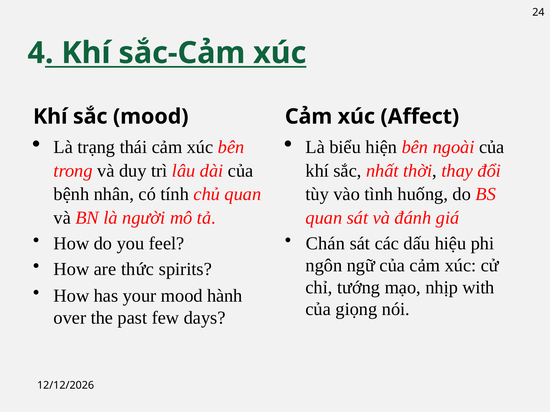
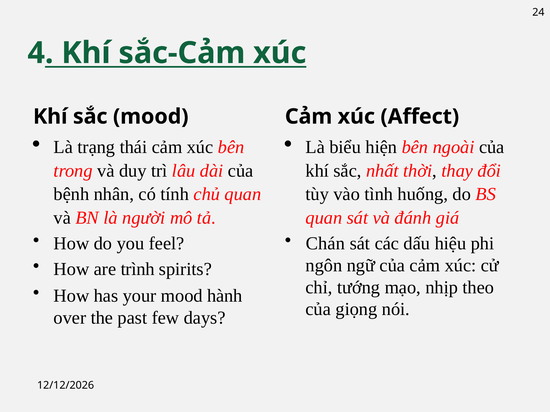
thức: thức -> trình (138, 269)
with: with -> theo (478, 288)
